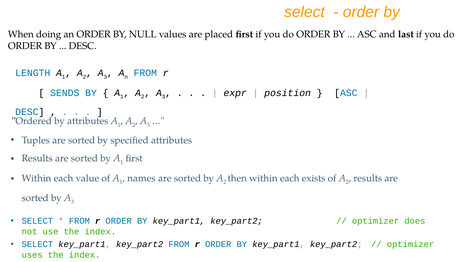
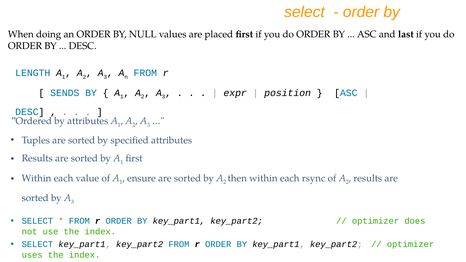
names: names -> ensure (141, 178)
exists: exists -> rsync (314, 178)
